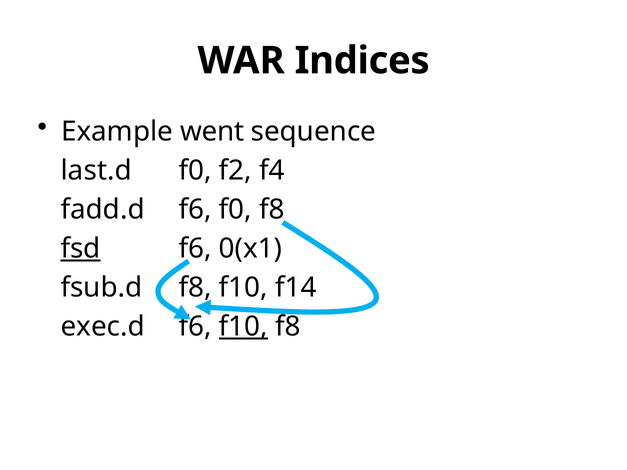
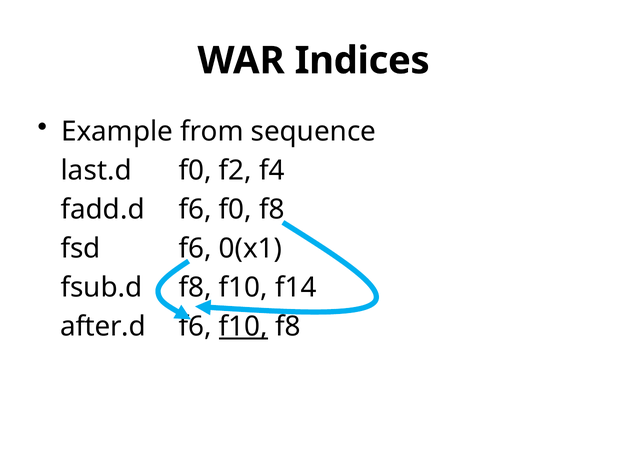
went: went -> from (212, 132)
fsd underline: present -> none (81, 249)
exec.d: exec.d -> after.d (103, 327)
